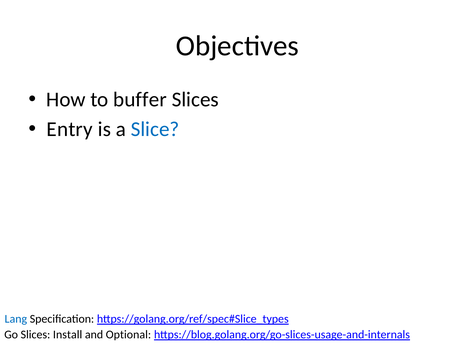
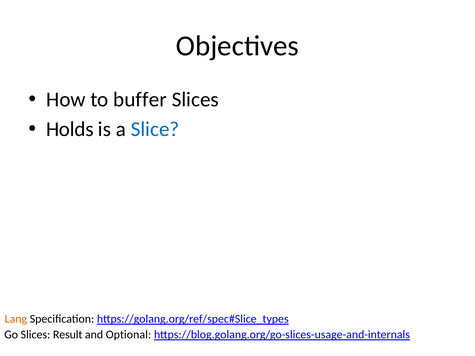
Entry: Entry -> Holds (70, 129)
Lang colour: blue -> orange (16, 319)
Install: Install -> Result (68, 335)
